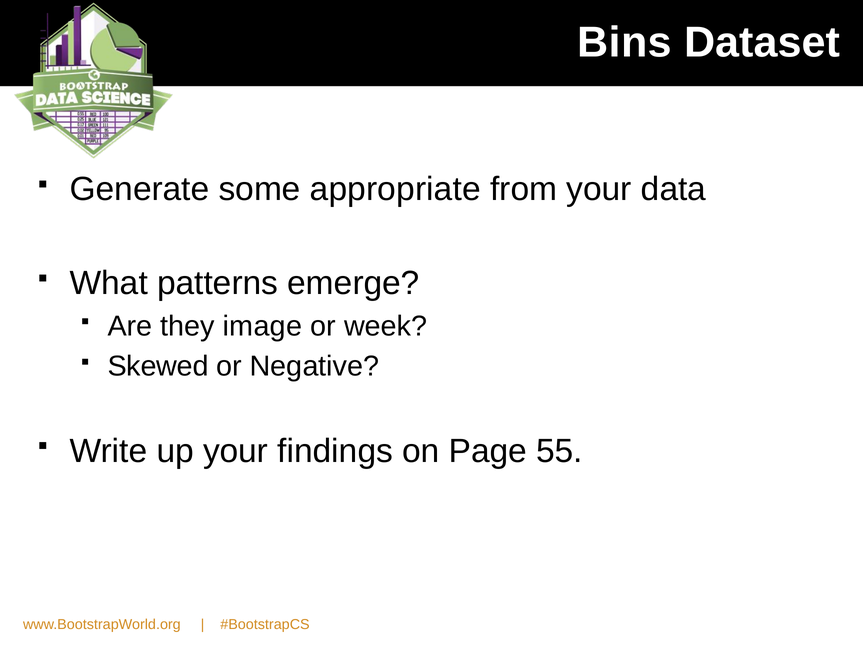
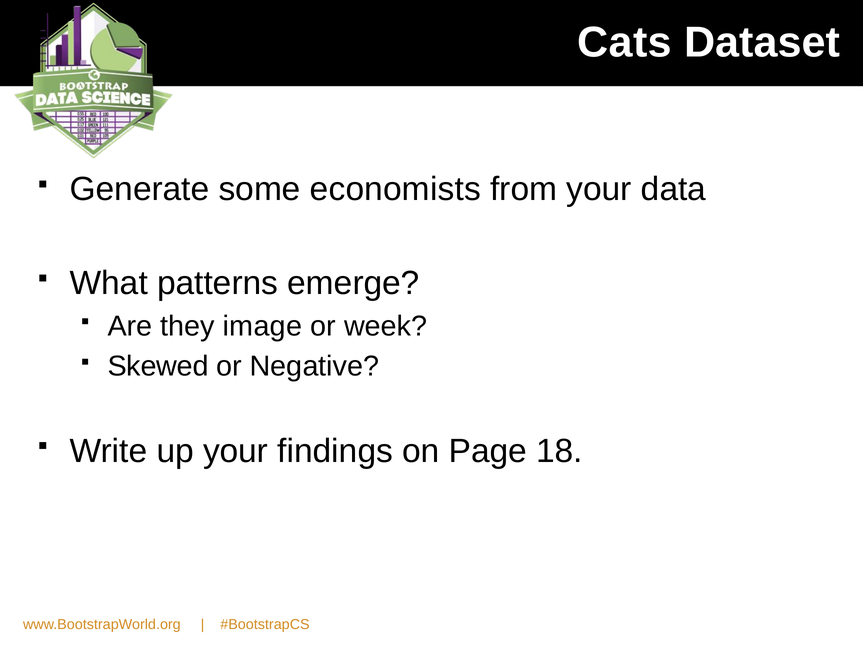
Bins: Bins -> Cats (624, 43)
appropriate: appropriate -> economists (395, 189)
55: 55 -> 18 (559, 451)
